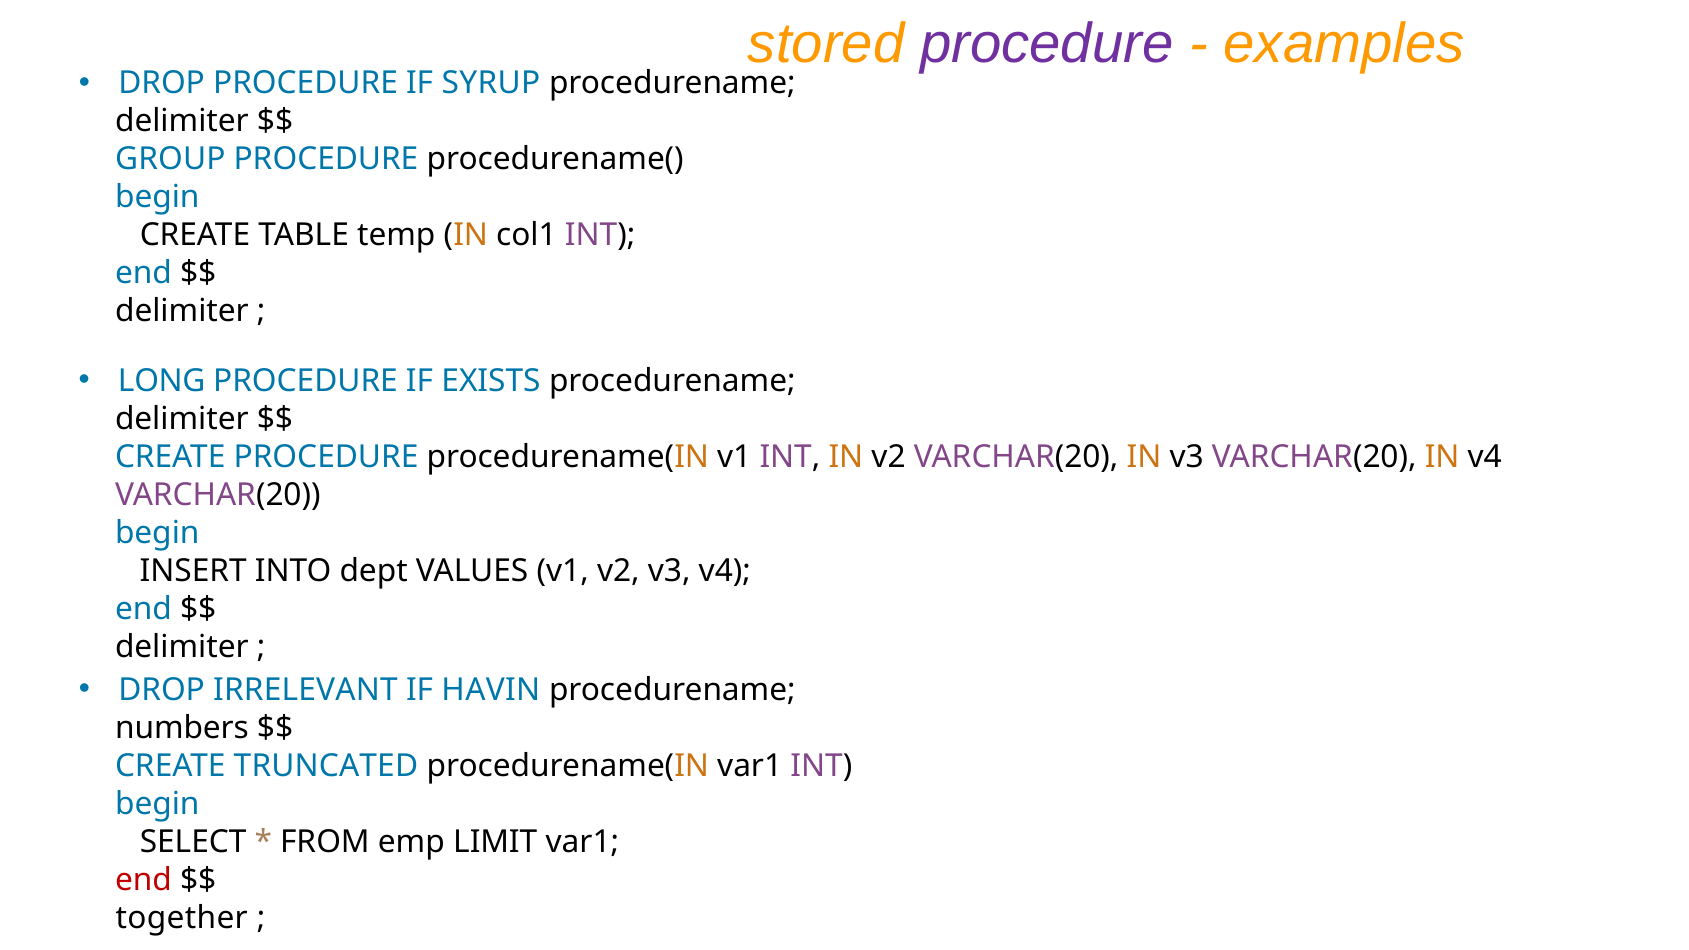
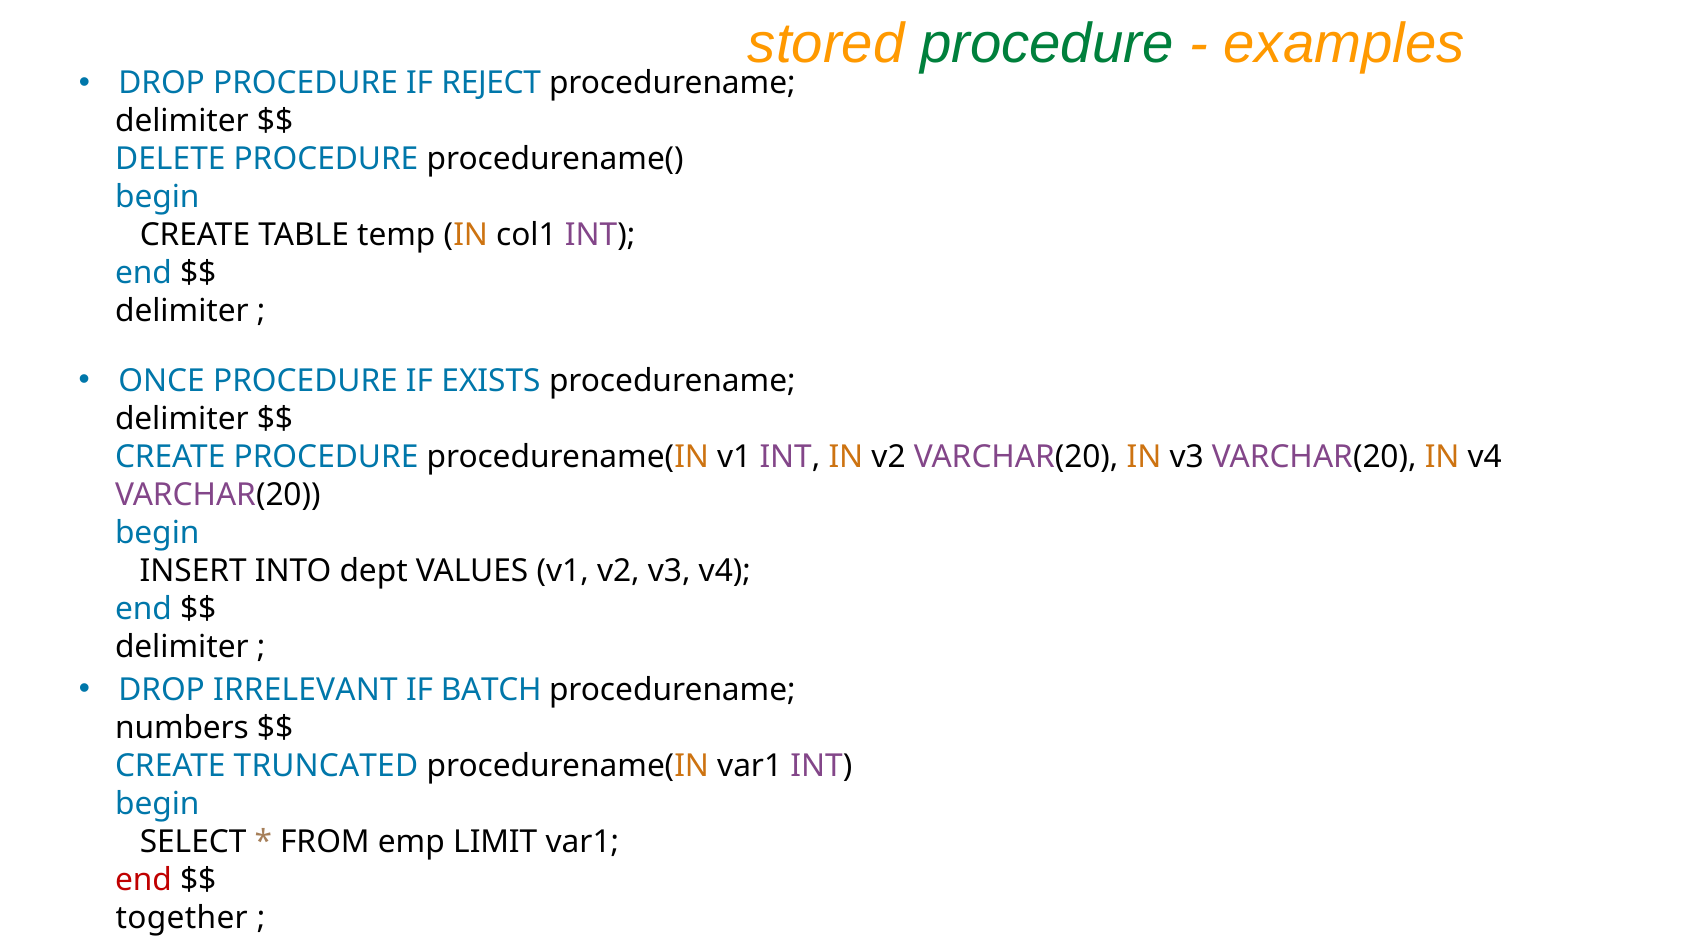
procedure colour: purple -> green (1047, 44)
SYRUP: SYRUP -> REJECT (491, 83)
GROUP: GROUP -> DELETE (170, 159)
LONG: LONG -> ONCE (162, 381)
HAVIN: HAVIN -> BATCH (491, 690)
